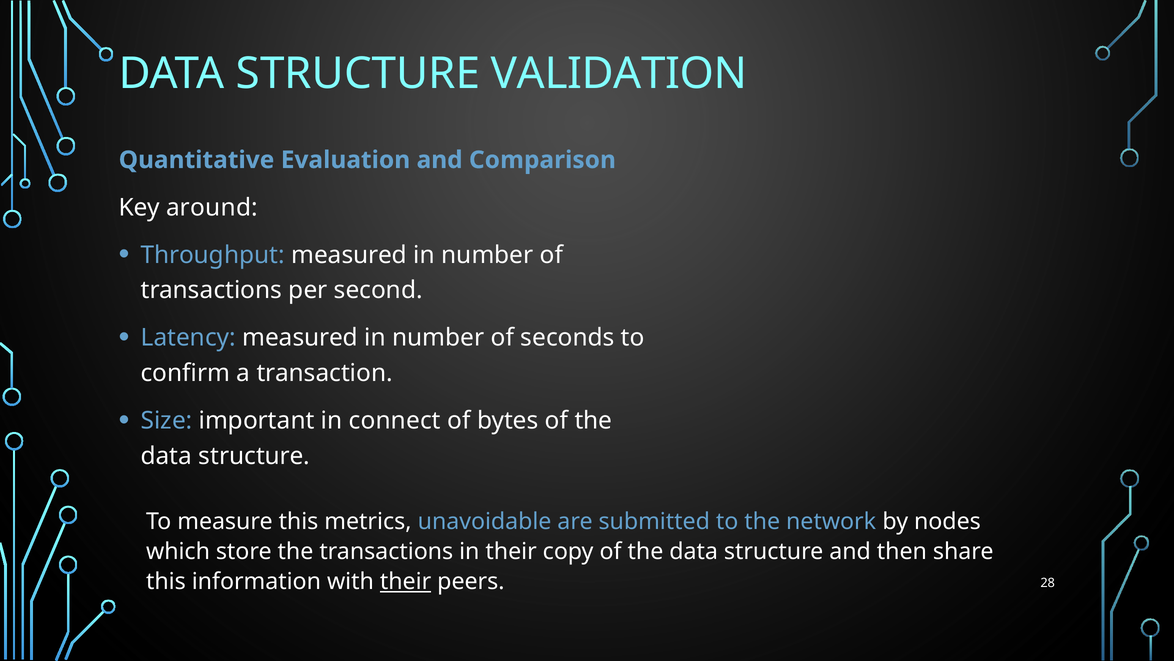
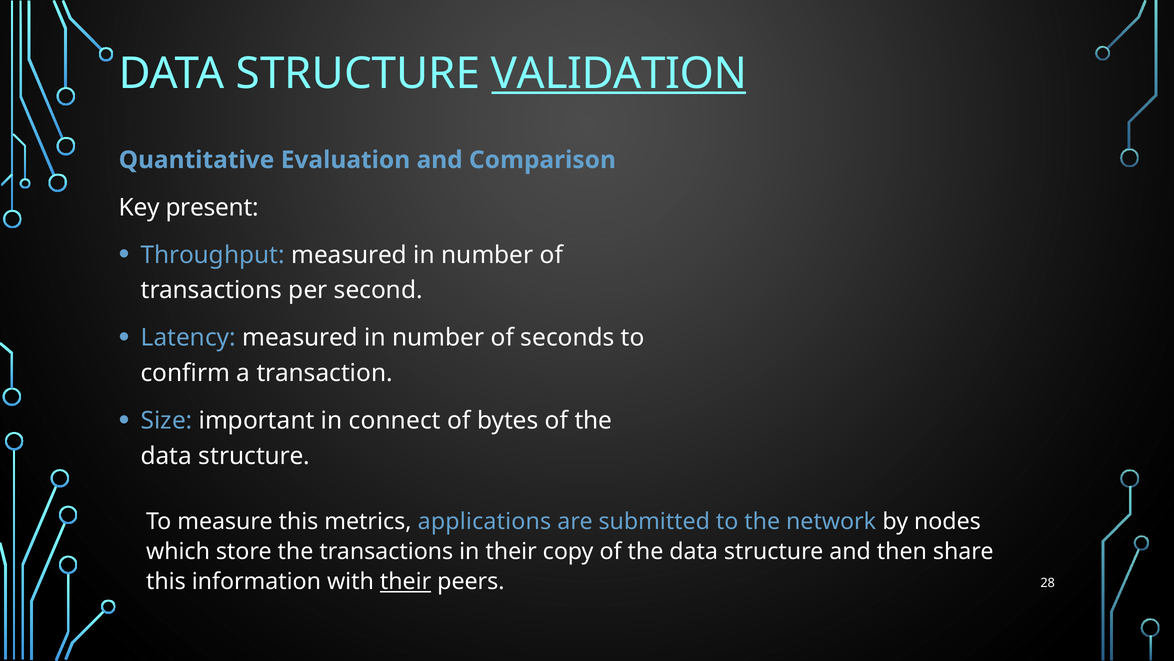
VALIDATION underline: none -> present (619, 74)
around: around -> present (212, 207)
unavoidable: unavoidable -> applications (484, 521)
